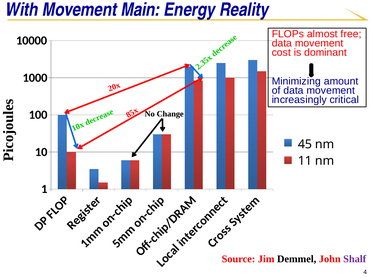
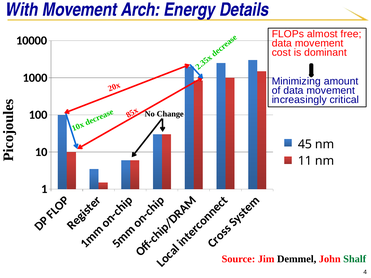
Main: Main -> Arch (141, 10)
Reality: Reality -> Details (244, 10)
Shalf colour: purple -> green (355, 259)
